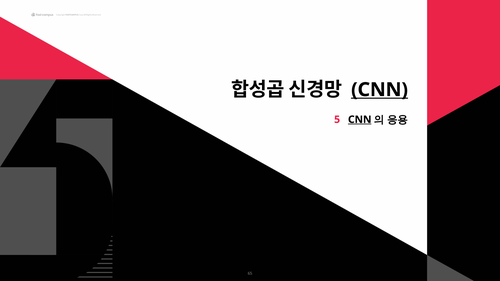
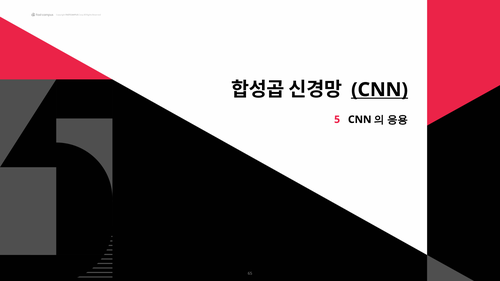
CNN underline: present -> none (360, 120)
